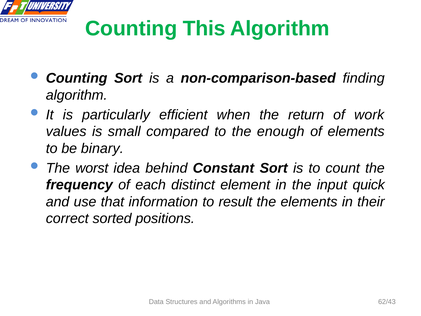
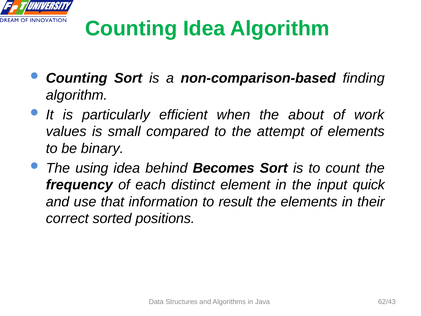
Counting This: This -> Idea (204, 29)
return: return -> about (306, 115)
enough: enough -> attempt (281, 131)
worst: worst -> using (92, 168)
Constant: Constant -> Becomes (224, 168)
